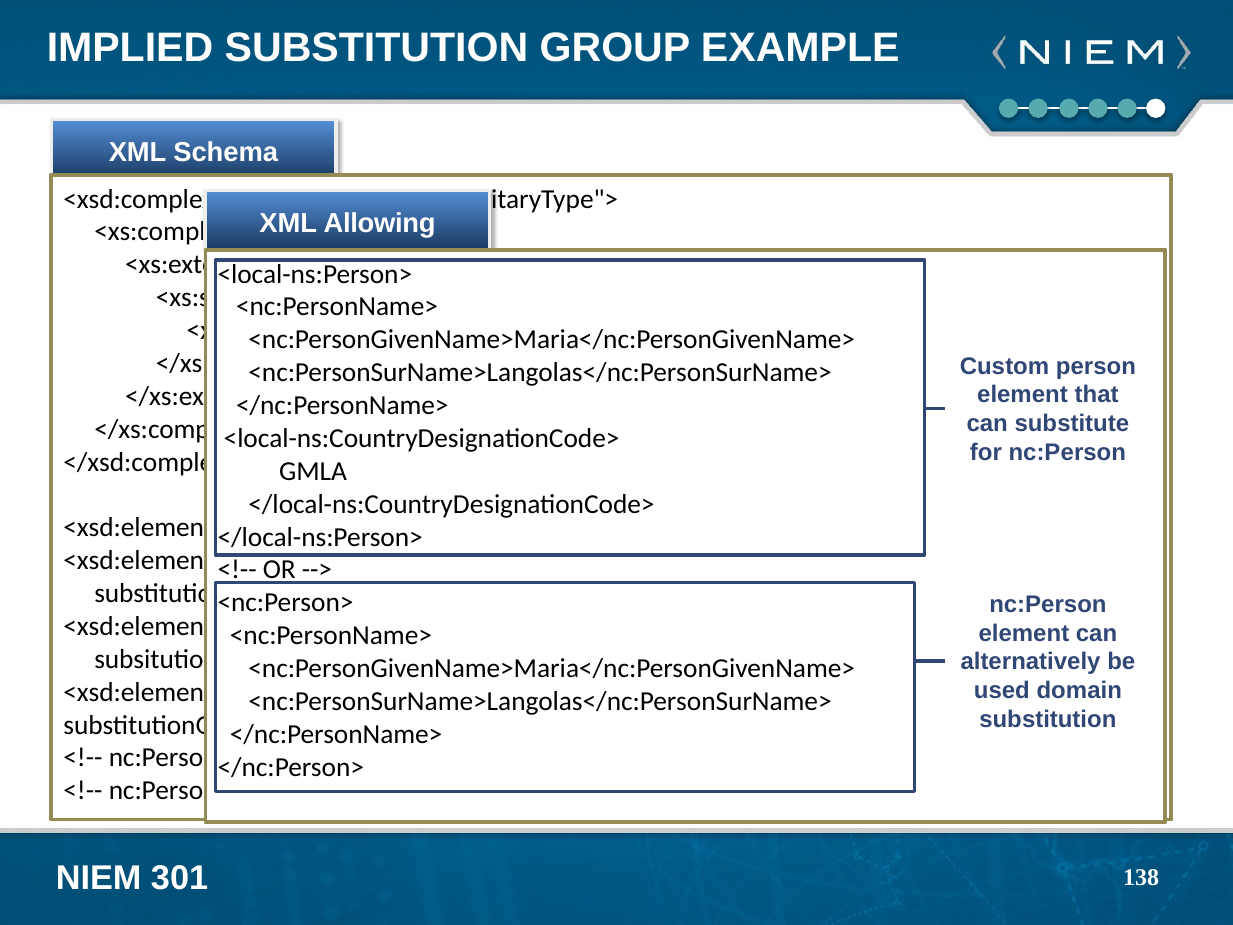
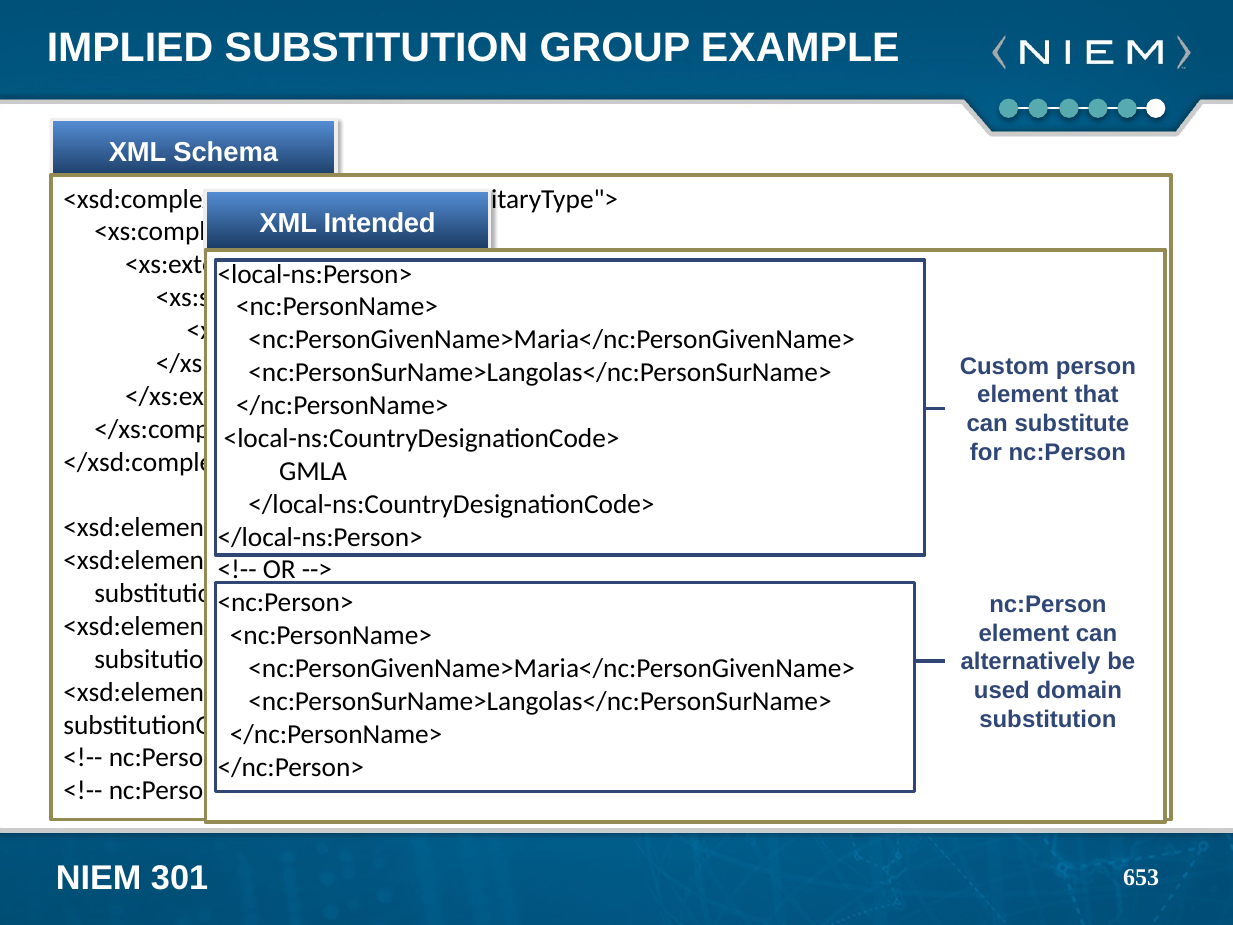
Allowing: Allowing -> Intended (380, 223)
138: 138 -> 653 (1141, 877)
